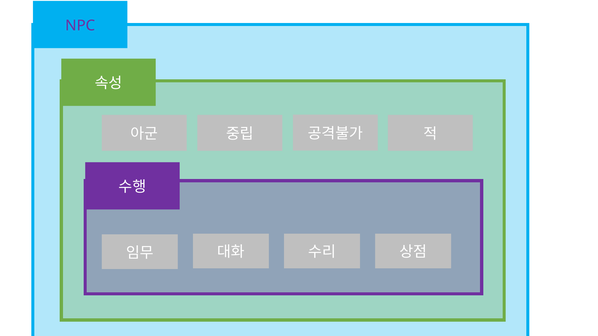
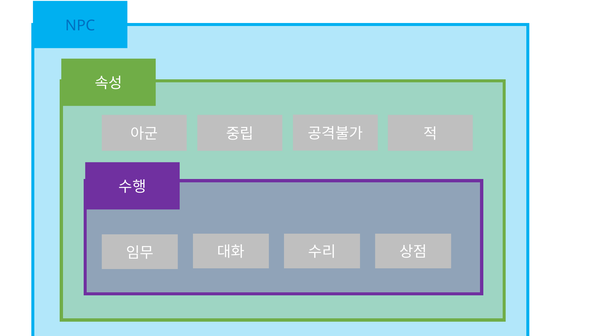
NPC colour: purple -> blue (80, 26)
